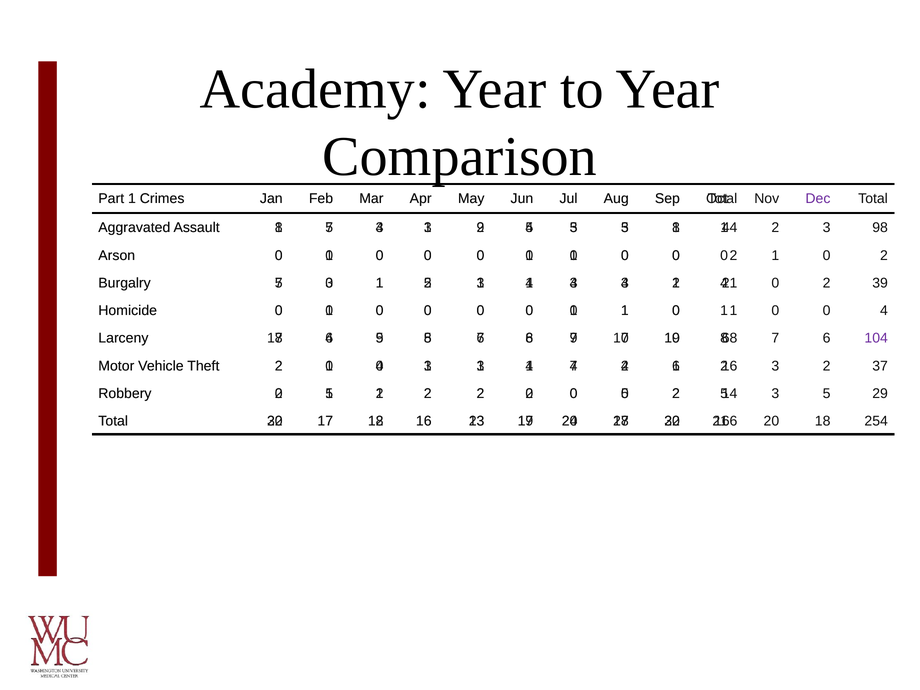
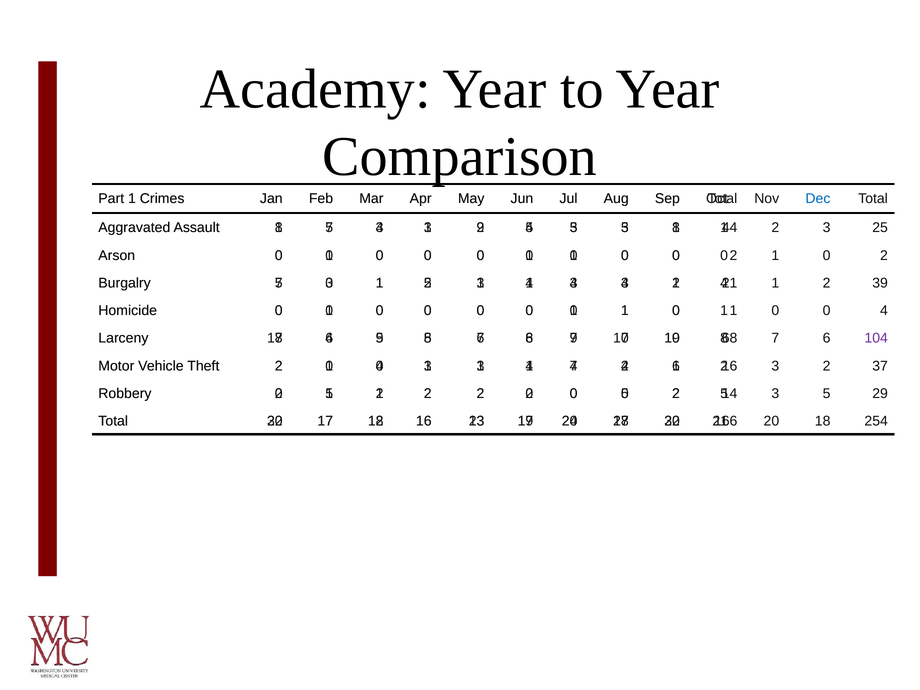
Dec colour: purple -> blue (818, 199)
98: 98 -> 25 (880, 228)
0: 0 -> 1 (775, 283)
